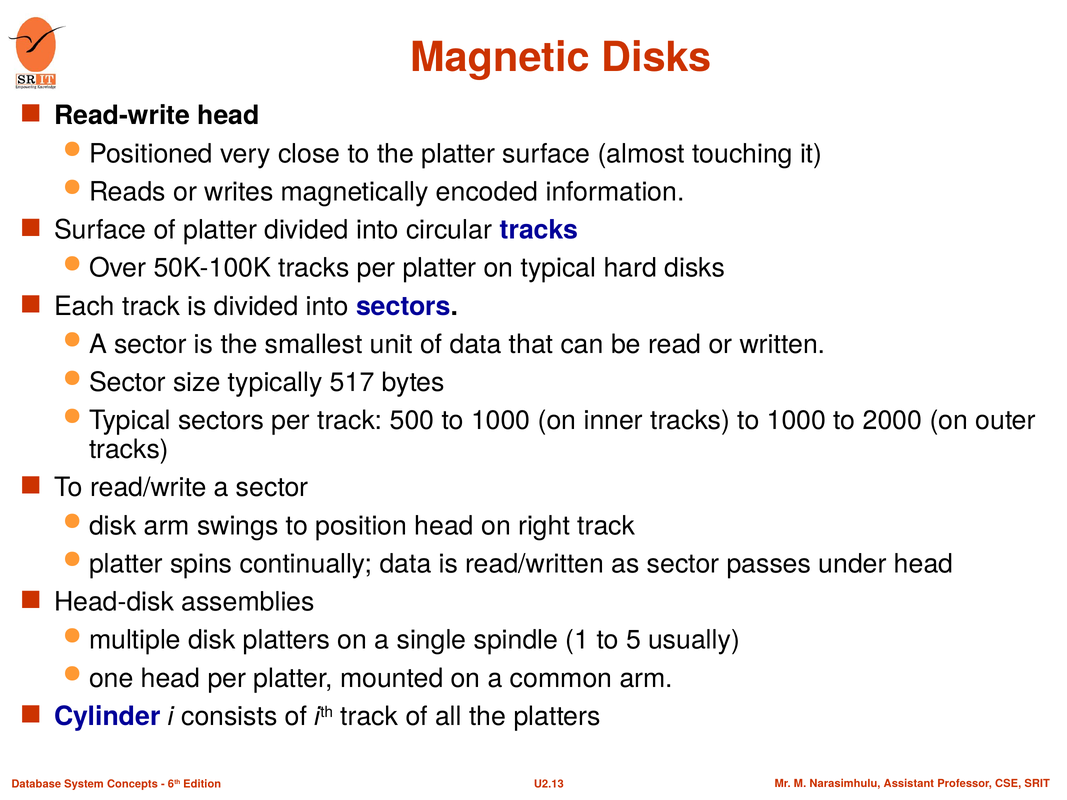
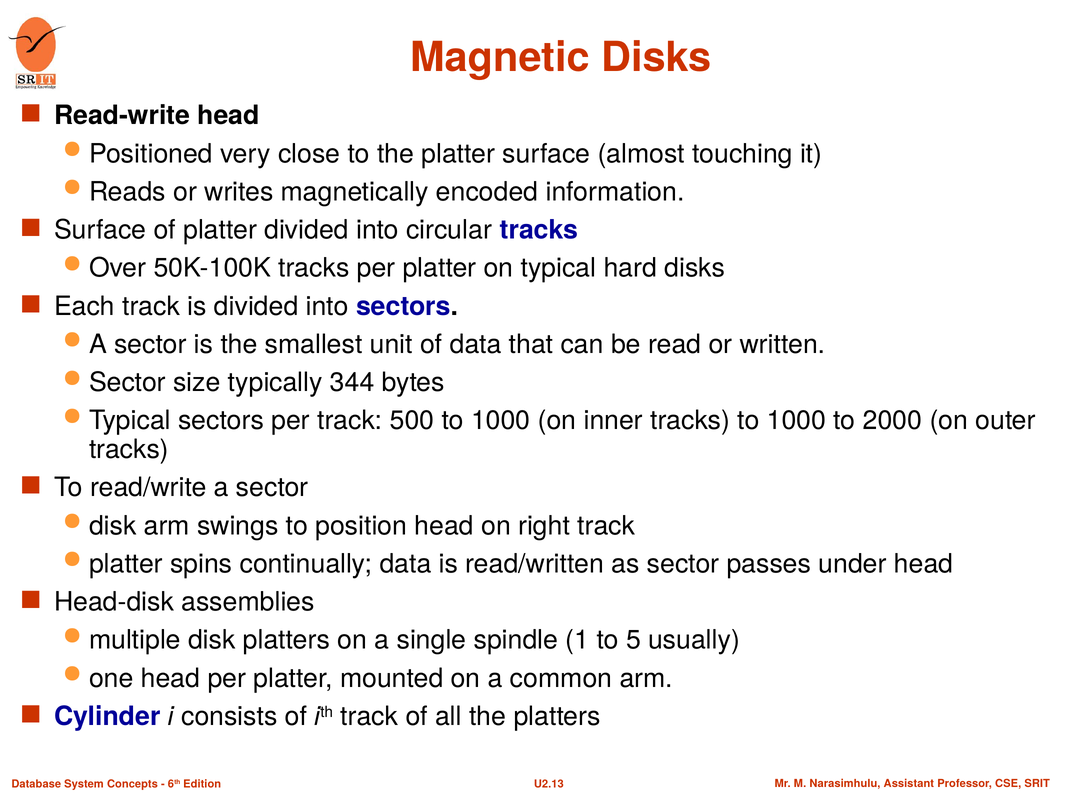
517: 517 -> 344 (352, 383)
